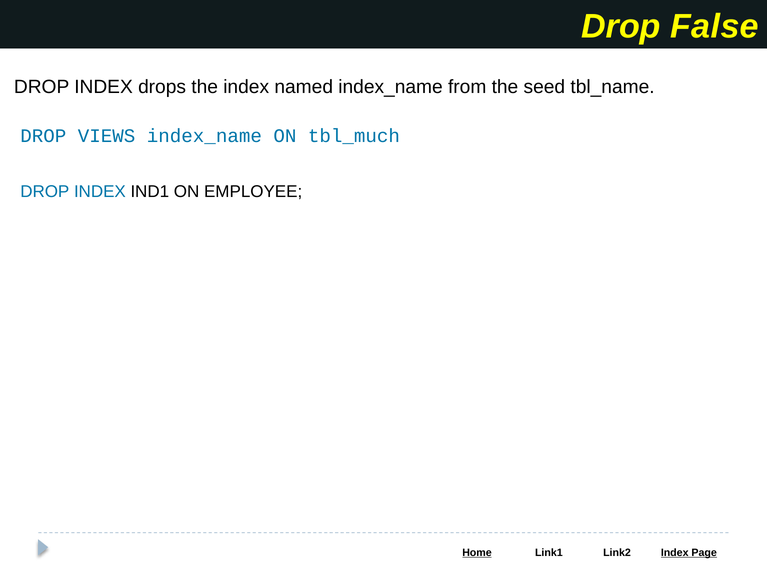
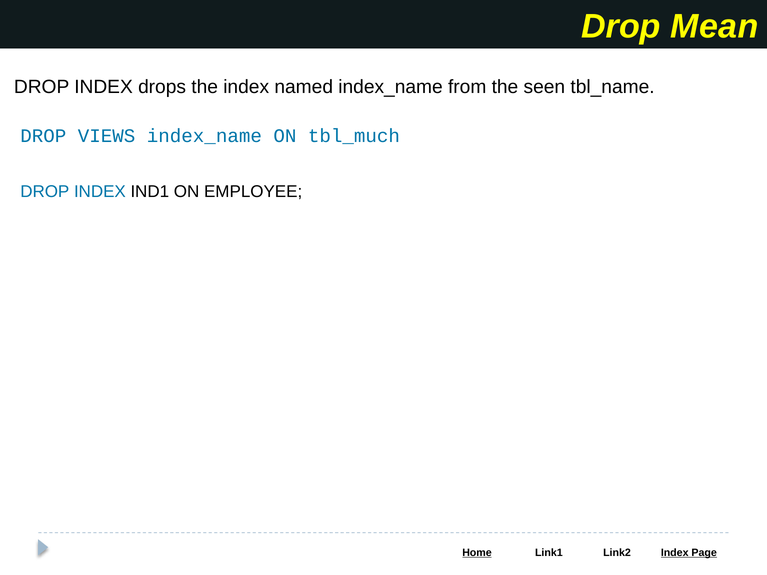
False: False -> Mean (715, 27)
seed: seed -> seen (544, 87)
